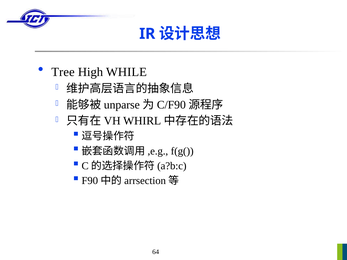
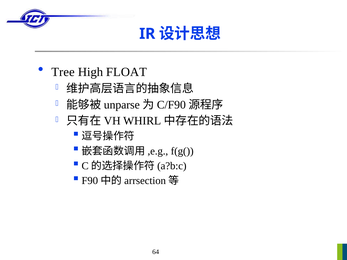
WHILE: WHILE -> FLOAT (126, 72)
